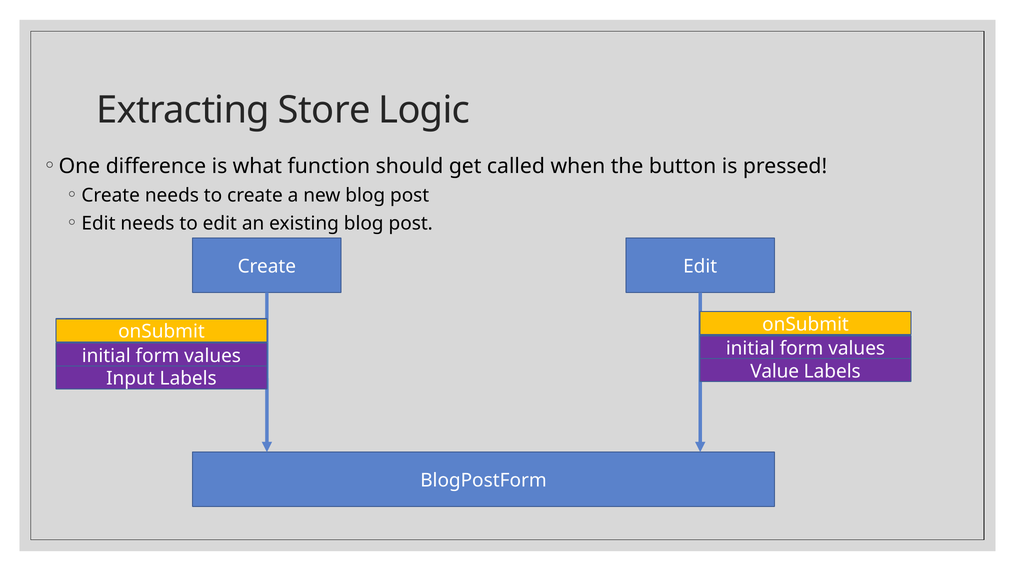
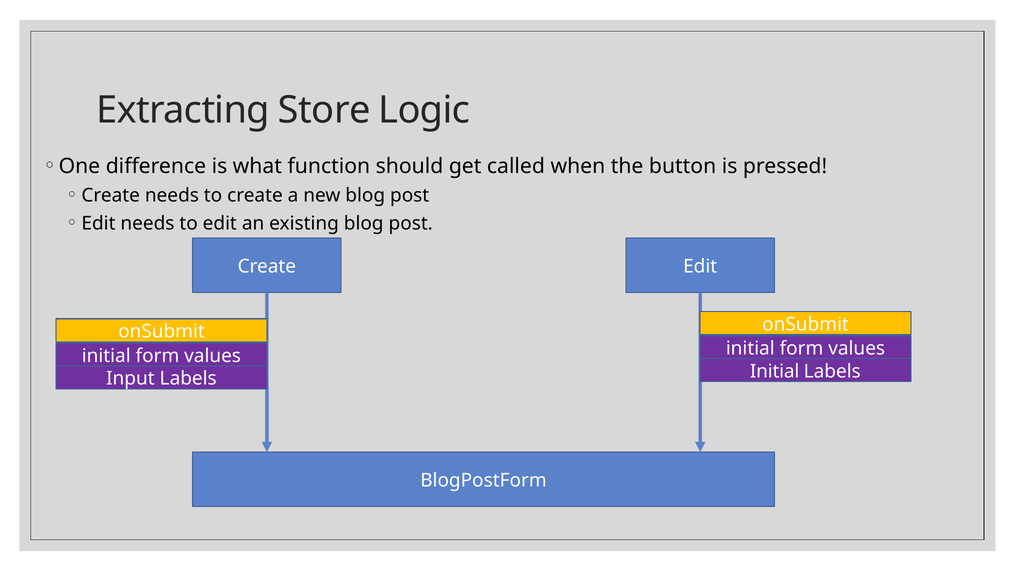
Value: Value -> Initial (775, 371)
